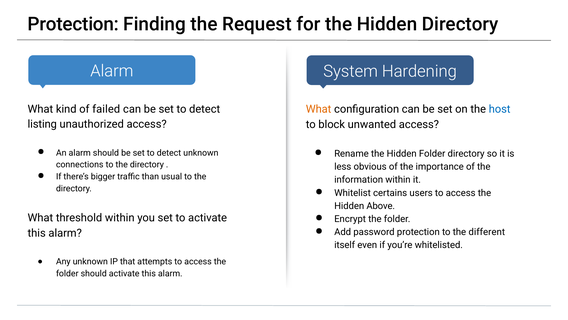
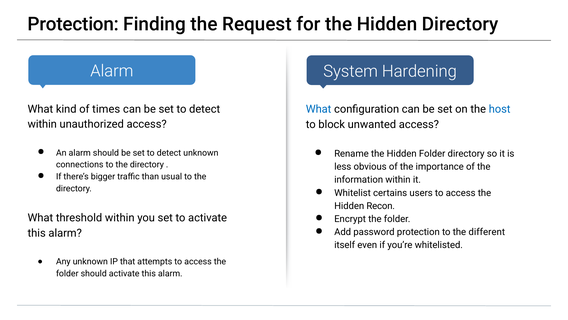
failed: failed -> times (106, 109)
What colour: orange -> blue (319, 109)
listing: listing -> within (42, 124)
Above: Above -> Recon (381, 206)
